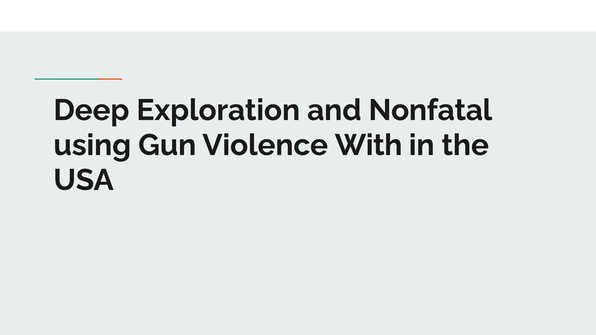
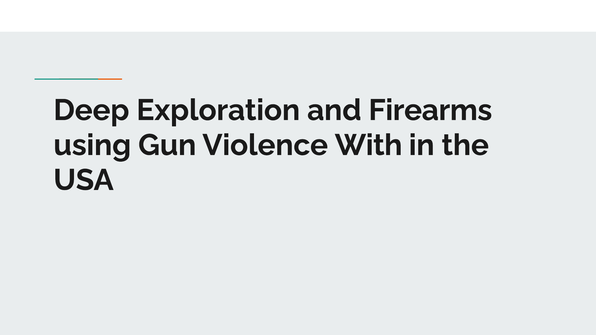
Nonfatal: Nonfatal -> Firearms (430, 110)
